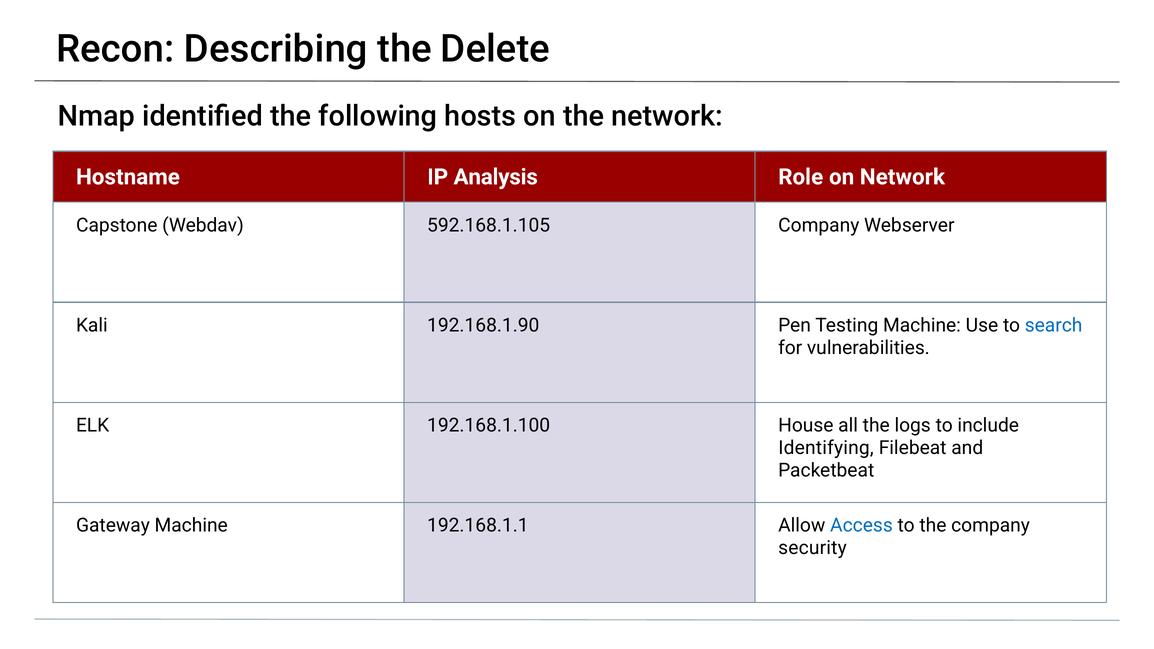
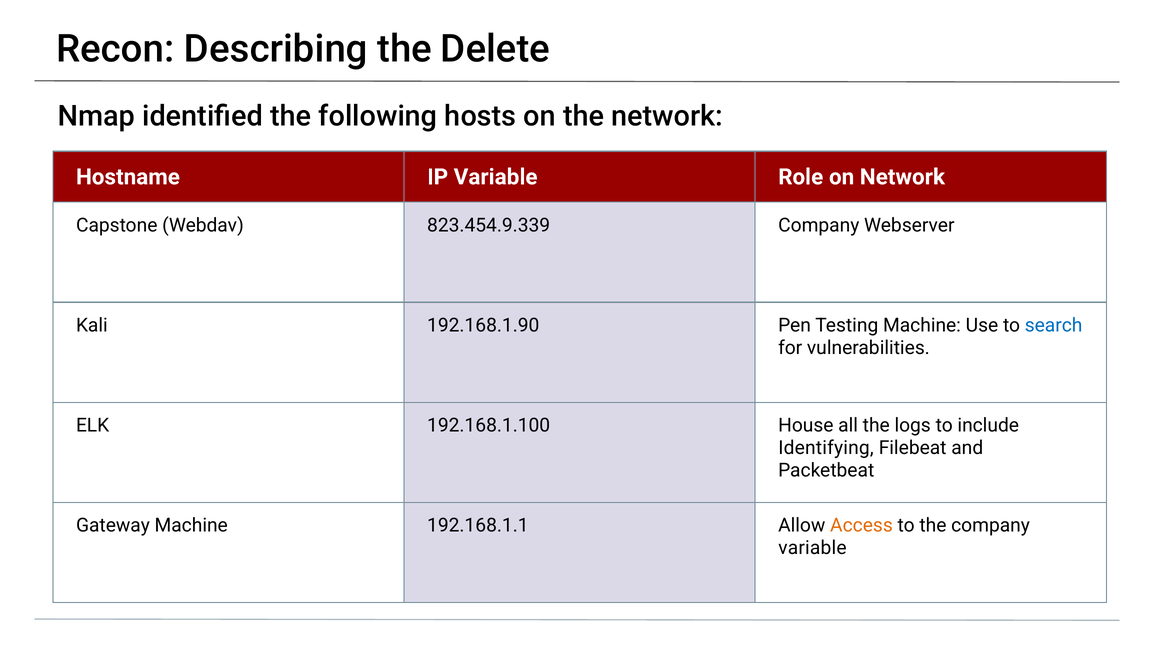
IP Analysis: Analysis -> Variable (496, 177)
592.168.1.105: 592.168.1.105 -> 823.454.9.339 (489, 225)
Access colour: blue -> orange (861, 526)
security: security -> variable (812, 548)
